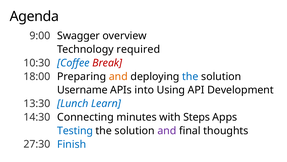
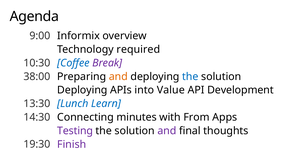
Swagger: Swagger -> Informix (79, 36)
Break colour: red -> purple (107, 63)
18:00: 18:00 -> 38:00 (37, 76)
Username: Username -> Deploying (82, 90)
Using: Using -> Value (171, 90)
Steps: Steps -> From (197, 117)
Testing colour: blue -> purple (75, 130)
27:30: 27:30 -> 19:30 (37, 144)
Finish colour: blue -> purple (72, 144)
